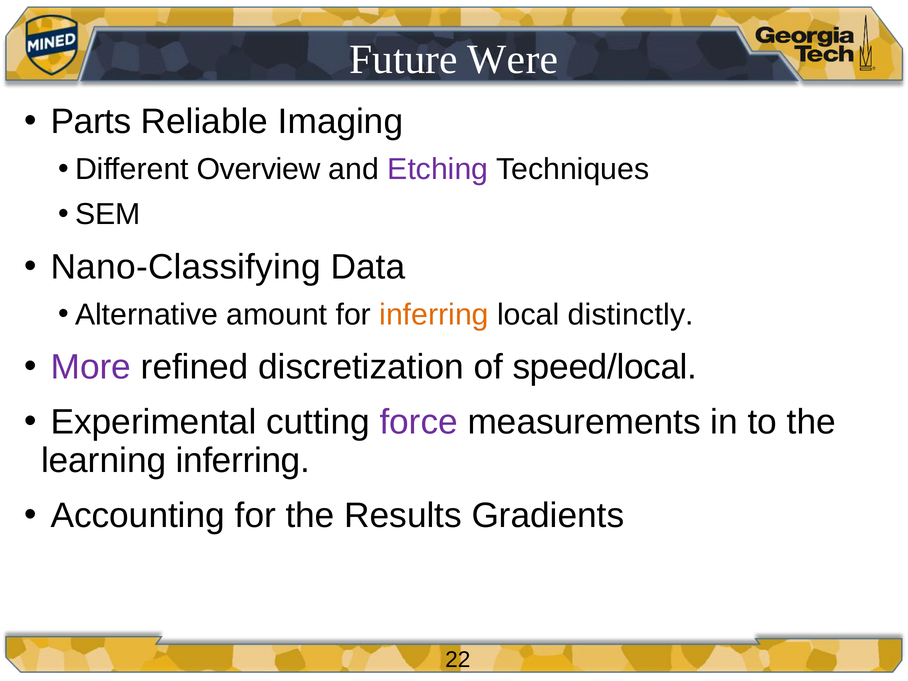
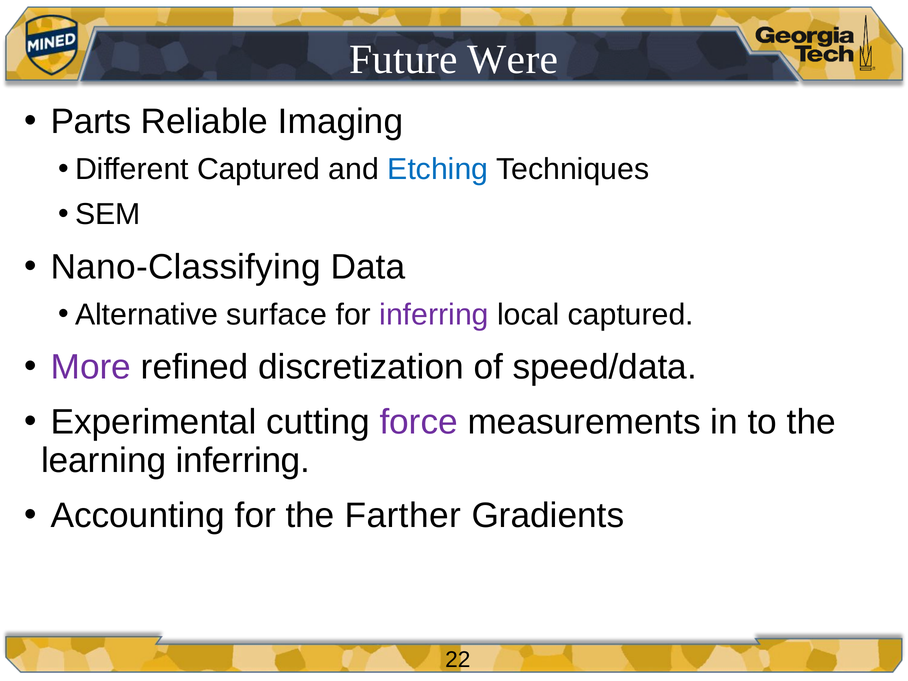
Different Overview: Overview -> Captured (259, 169)
Etching colour: purple -> blue (438, 169)
amount: amount -> surface (277, 315)
inferring colour: orange -> purple (434, 315)
local distinctly: distinctly -> captured (631, 315)
speed/local: speed/local -> speed/data (605, 367)
Results: Results -> Farther (403, 516)
